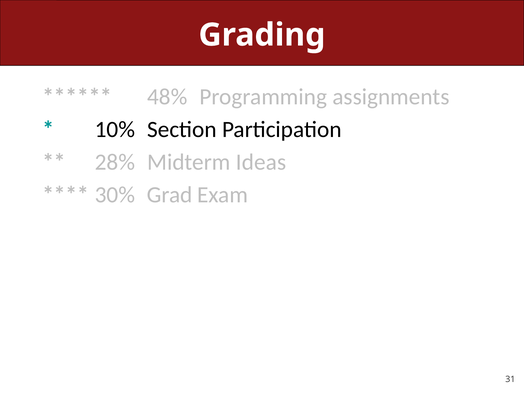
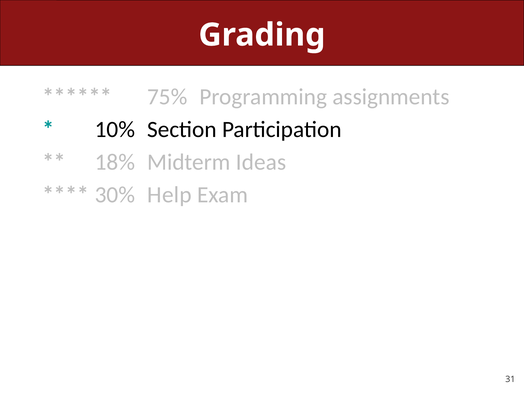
48%: 48% -> 75% (167, 97)
28%: 28% -> 18% (115, 162)
Grad: Grad -> Help (169, 195)
